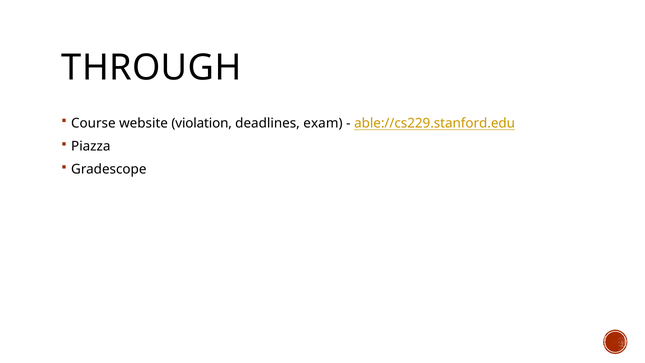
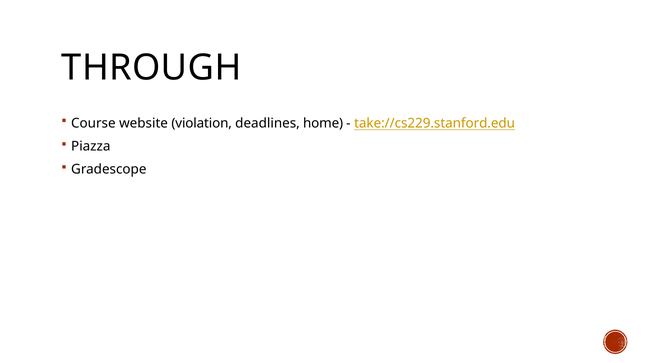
exam: exam -> home (323, 123)
able://cs229.stanford.edu: able://cs229.stanford.edu -> take://cs229.stanford.edu (435, 123)
